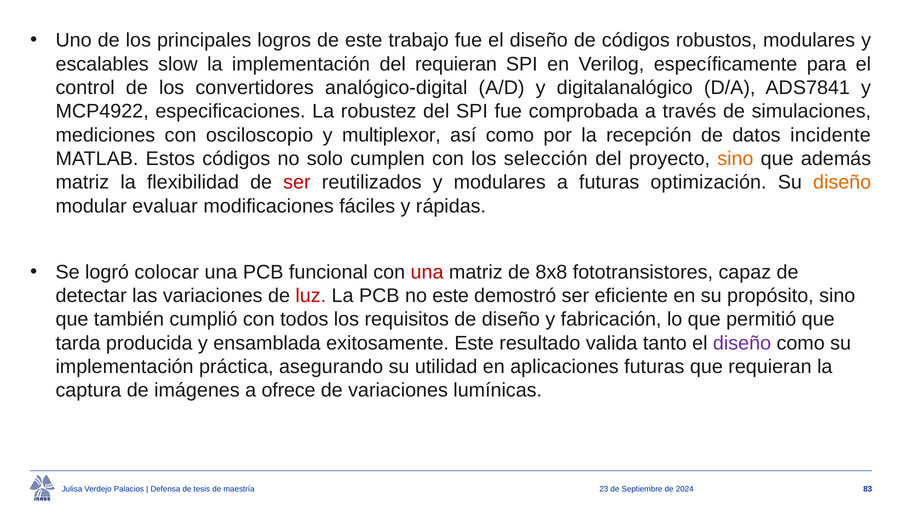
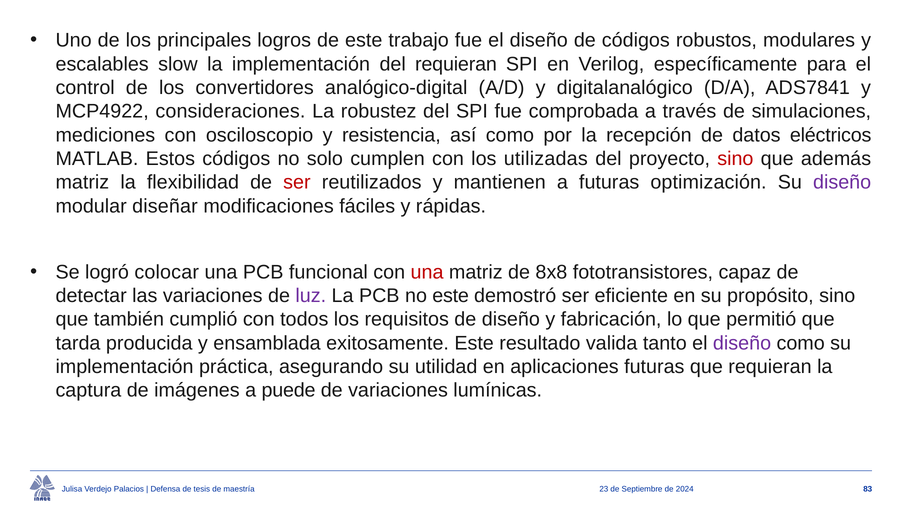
especificaciones: especificaciones -> consideraciones (230, 112)
multiplexor: multiplexor -> resistencia (391, 135)
incidente: incidente -> eléctricos (831, 135)
selección: selección -> utilizadas (546, 159)
sino colour: orange -> red (735, 159)
y modulares: modulares -> mantienen (500, 183)
diseño colour: orange -> purple (842, 183)
evaluar: evaluar -> diseñar (165, 206)
luz colour: red -> purple (311, 296)
ofrece: ofrece -> puede (289, 391)
